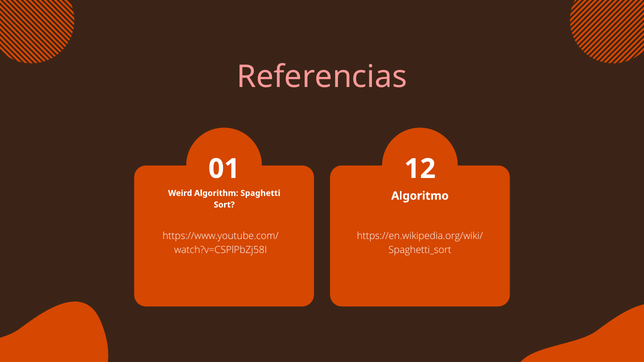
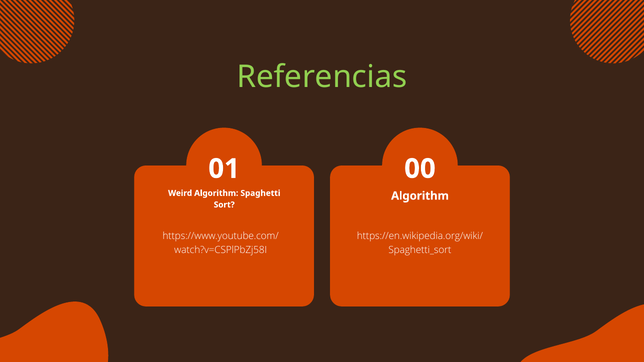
Referencias colour: pink -> light green (322, 77)
12: 12 -> 00 (420, 169)
Algoritmo: Algoritmo -> Algorithm (420, 196)
